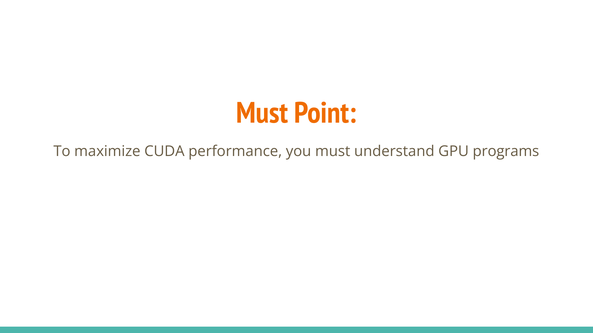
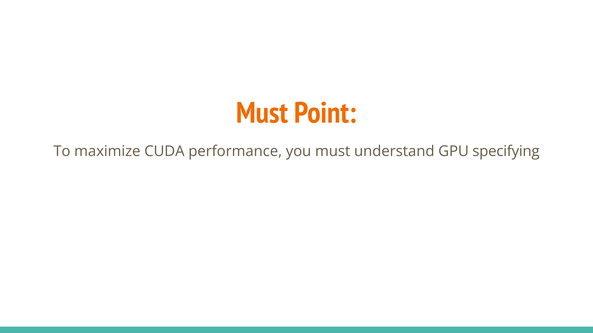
programs: programs -> specifying (506, 151)
